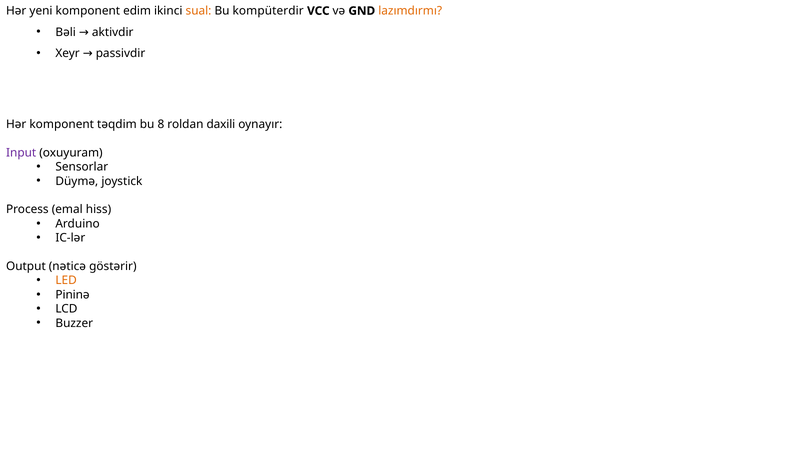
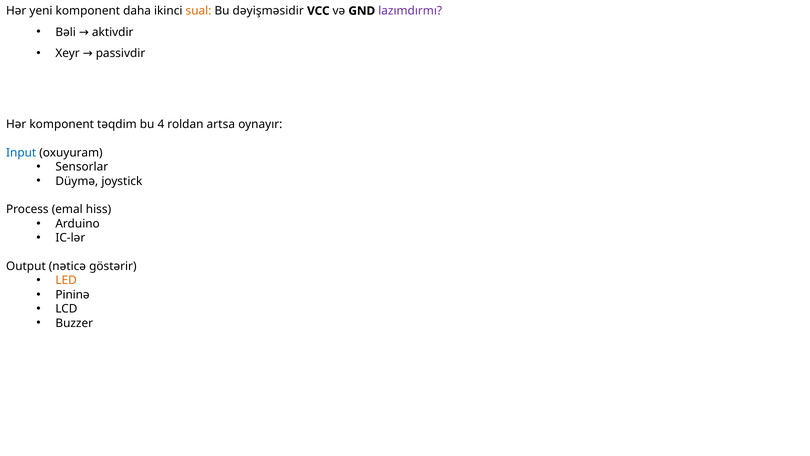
edim: edim -> daha (137, 11)
kompüterdir: kompüterdir -> dəyişməsidir (268, 11)
lazımdırmı colour: orange -> purple (410, 11)
8: 8 -> 4 (161, 124)
daxili: daxili -> artsa (221, 124)
Input colour: purple -> blue (21, 153)
